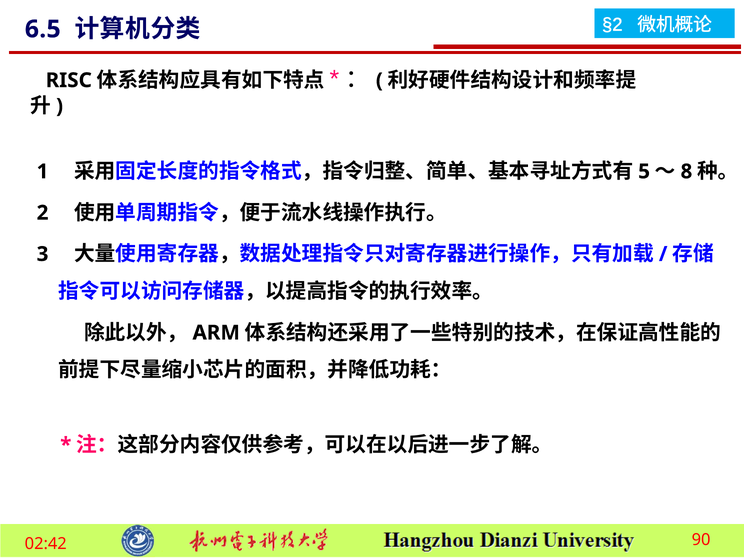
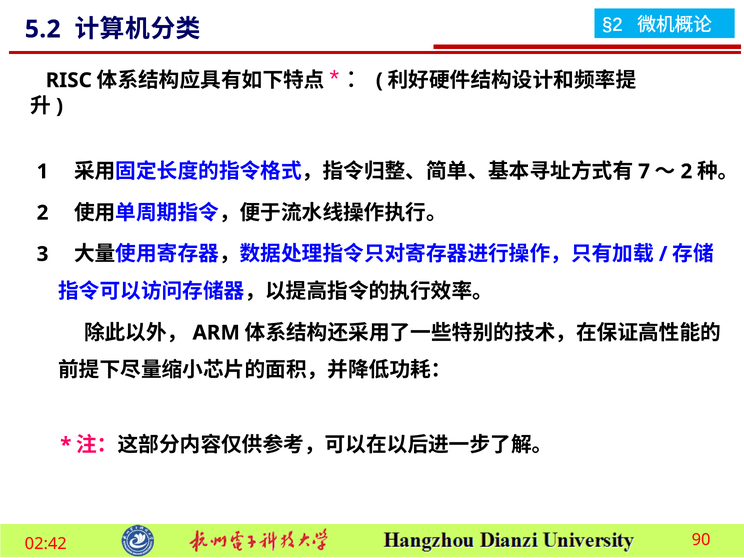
6.5: 6.5 -> 5.2 (43, 29)
5: 5 -> 7 (644, 172)
8: 8 -> 2 (686, 172)
